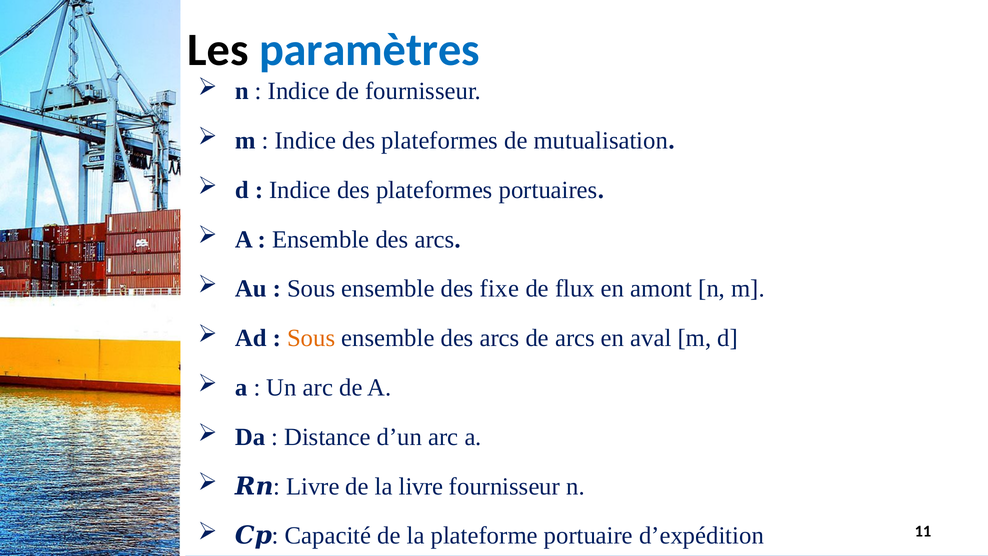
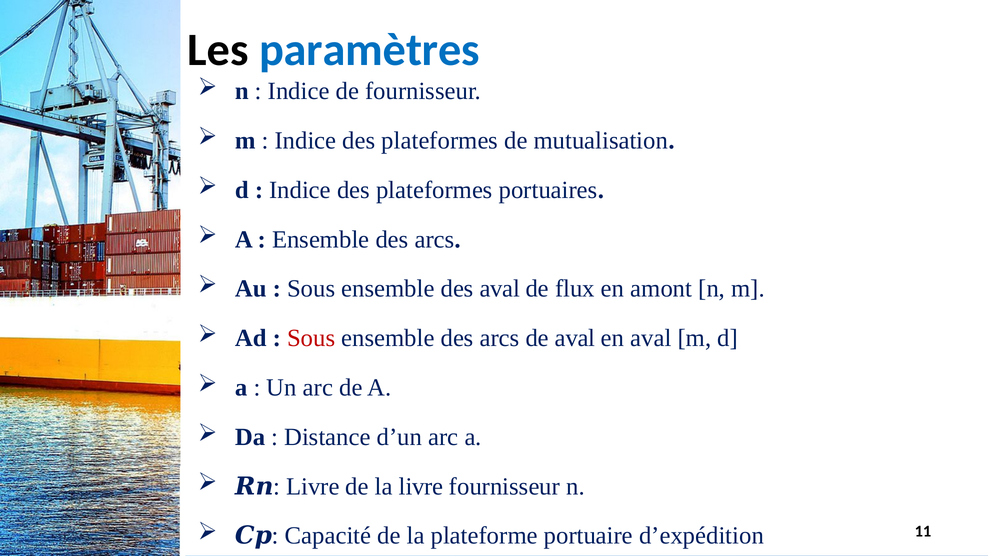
des fixe: fixe -> aval (500, 289)
Sous colour: orange -> red (311, 338)
de arcs: arcs -> aval (575, 338)
